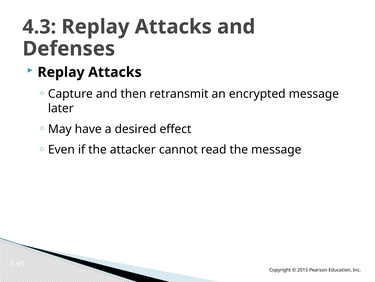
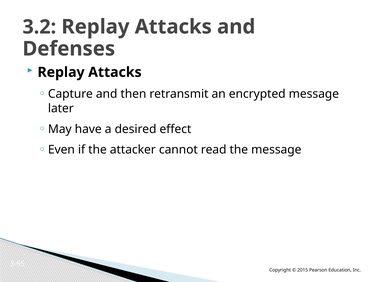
4.3: 4.3 -> 3.2 (39, 27)
